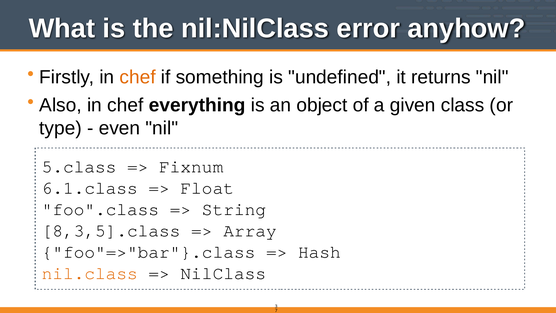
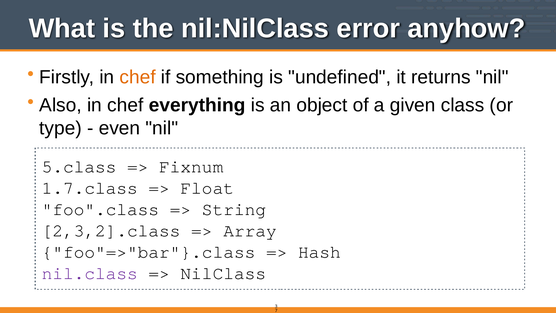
6.1.class: 6.1.class -> 1.7.class (90, 188)
8,3,5].class: 8,3,5].class -> 2,3,2].class (111, 230)
nil.class colour: orange -> purple (90, 273)
